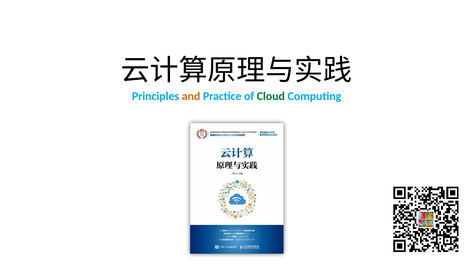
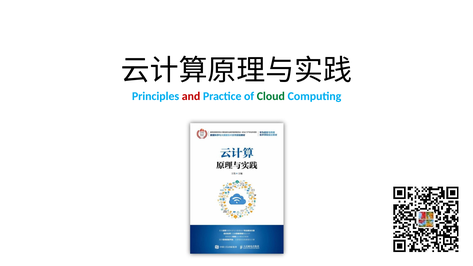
and colour: orange -> red (191, 96)
